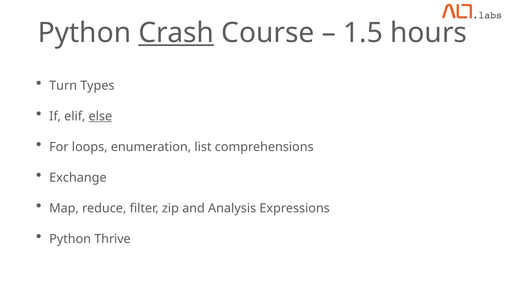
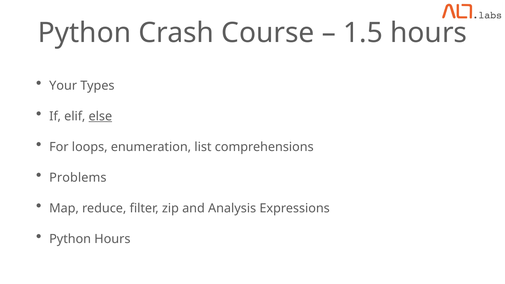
Crash underline: present -> none (176, 33)
Turn: Turn -> Your (63, 86)
Exchange: Exchange -> Problems (78, 178)
Python Thrive: Thrive -> Hours (112, 239)
